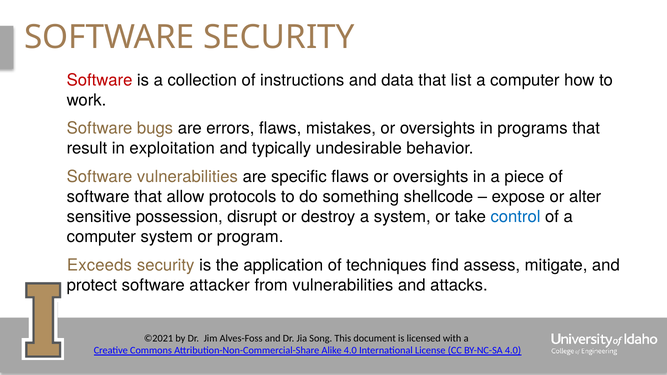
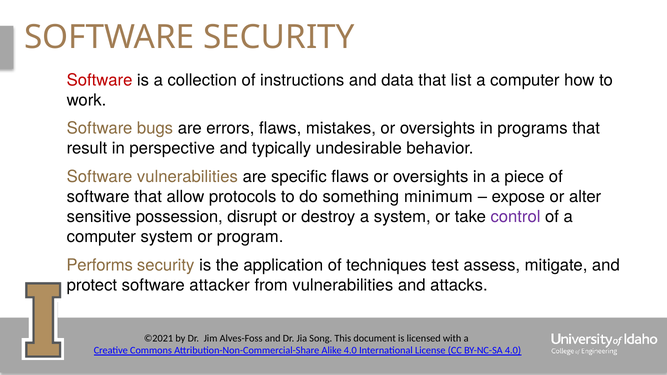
exploitation: exploitation -> perspective (172, 148)
shellcode: shellcode -> minimum (438, 197)
control colour: blue -> purple (516, 217)
Exceeds: Exceeds -> Performs (100, 265)
find: find -> test (445, 265)
